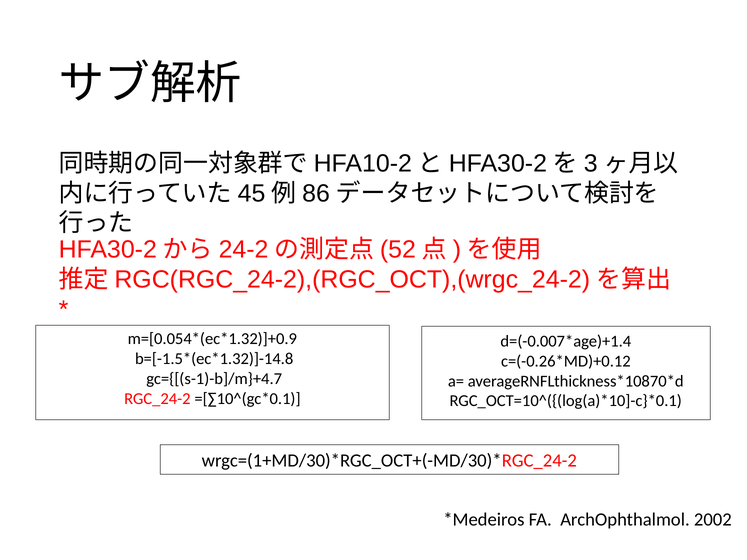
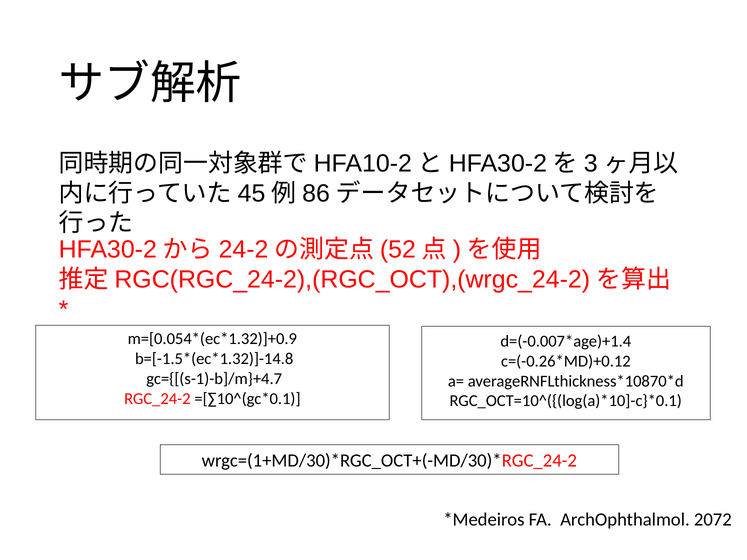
2002: 2002 -> 2072 (713, 520)
